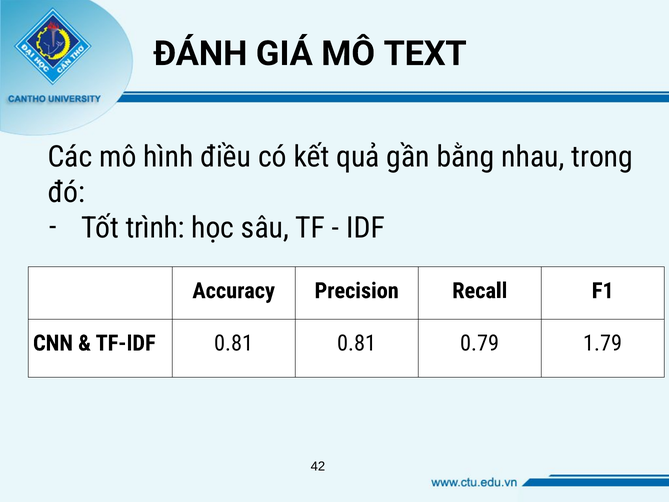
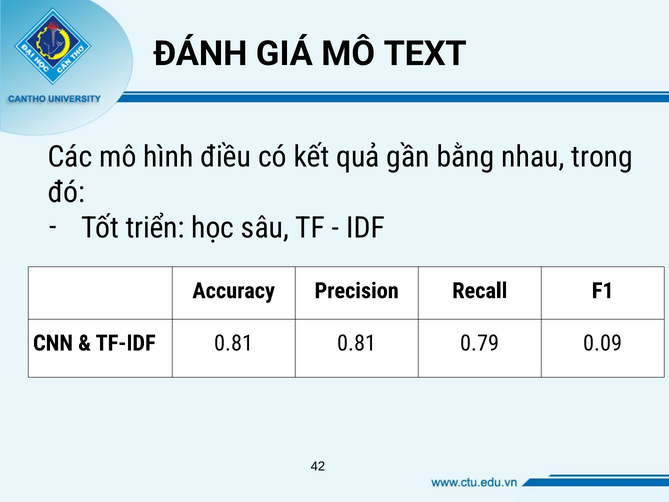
trình: trình -> triển (155, 228)
1.79: 1.79 -> 0.09 (603, 343)
